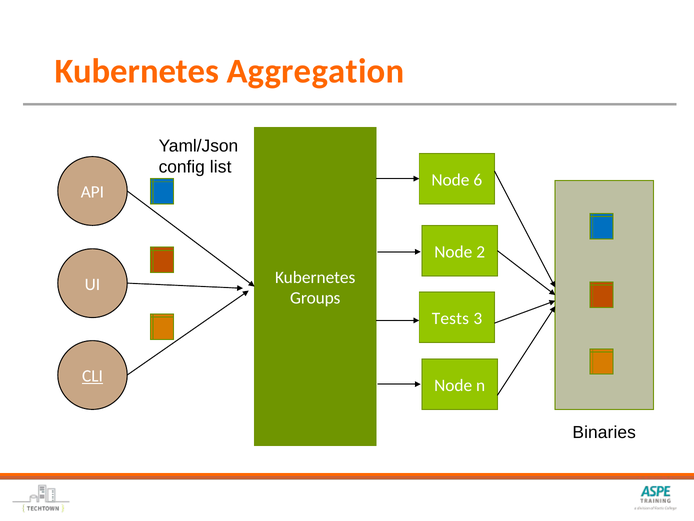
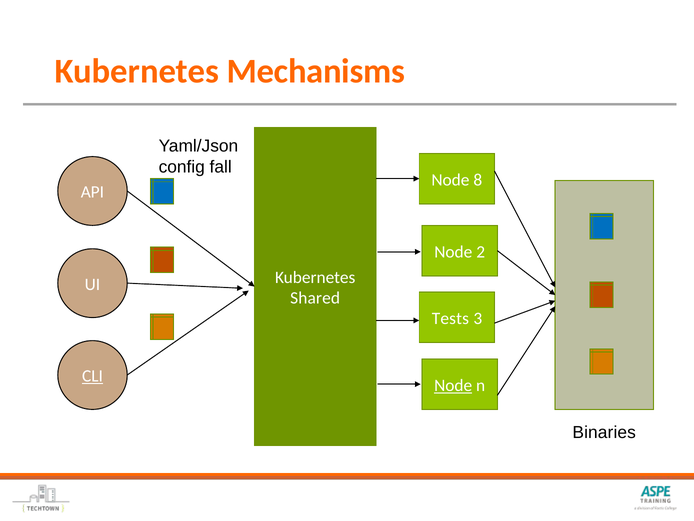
Aggregation: Aggregation -> Mechanisms (316, 71)
list: list -> fall (221, 167)
6: 6 -> 8 (478, 180)
Groups: Groups -> Shared (315, 298)
Node underline: none -> present (453, 385)
